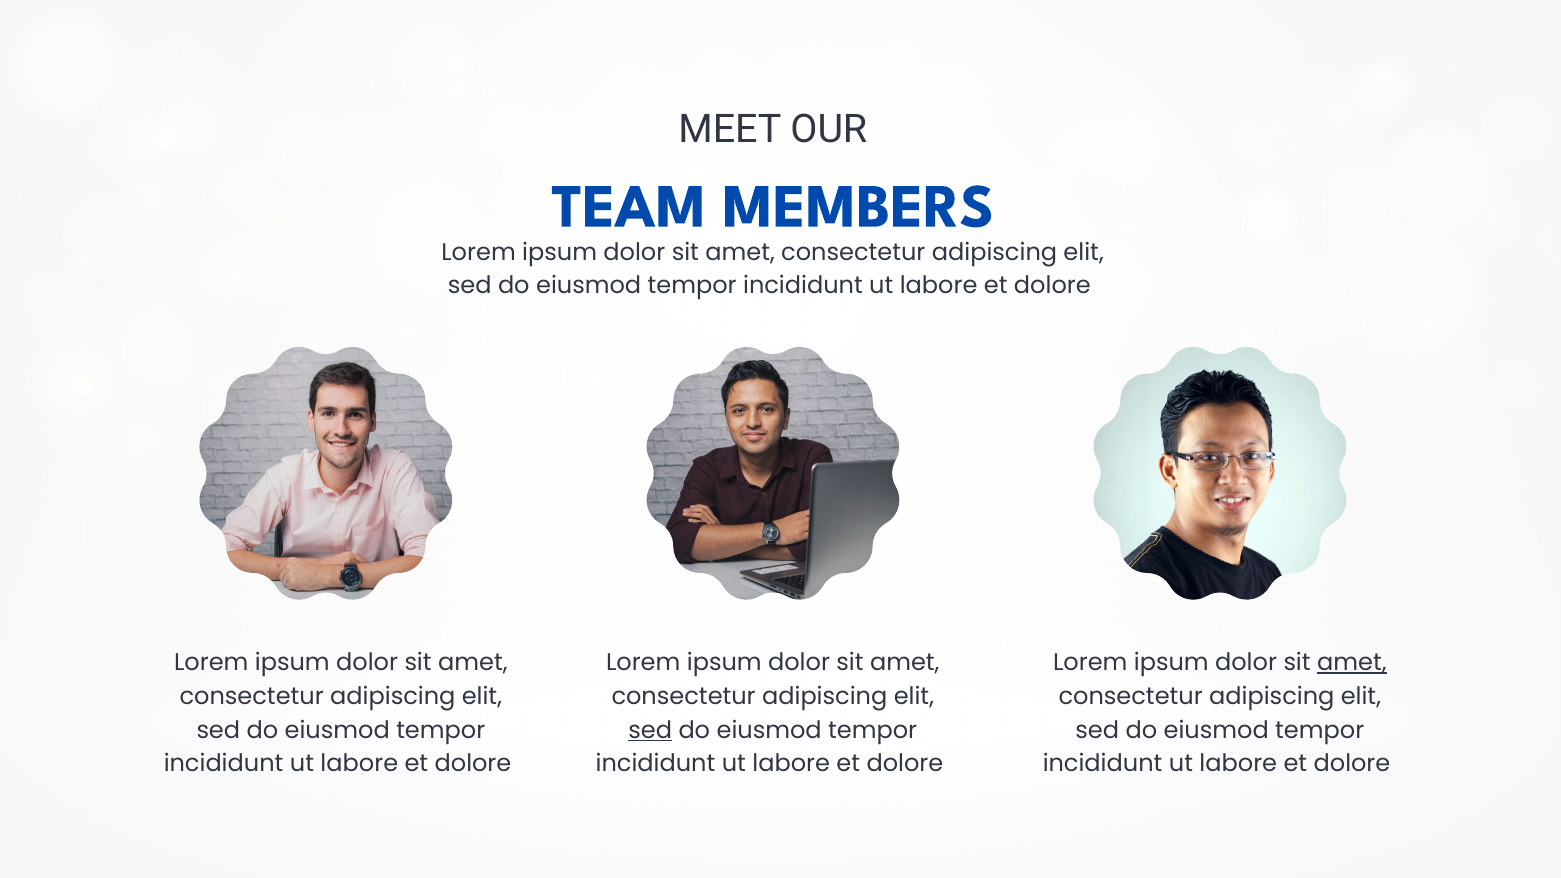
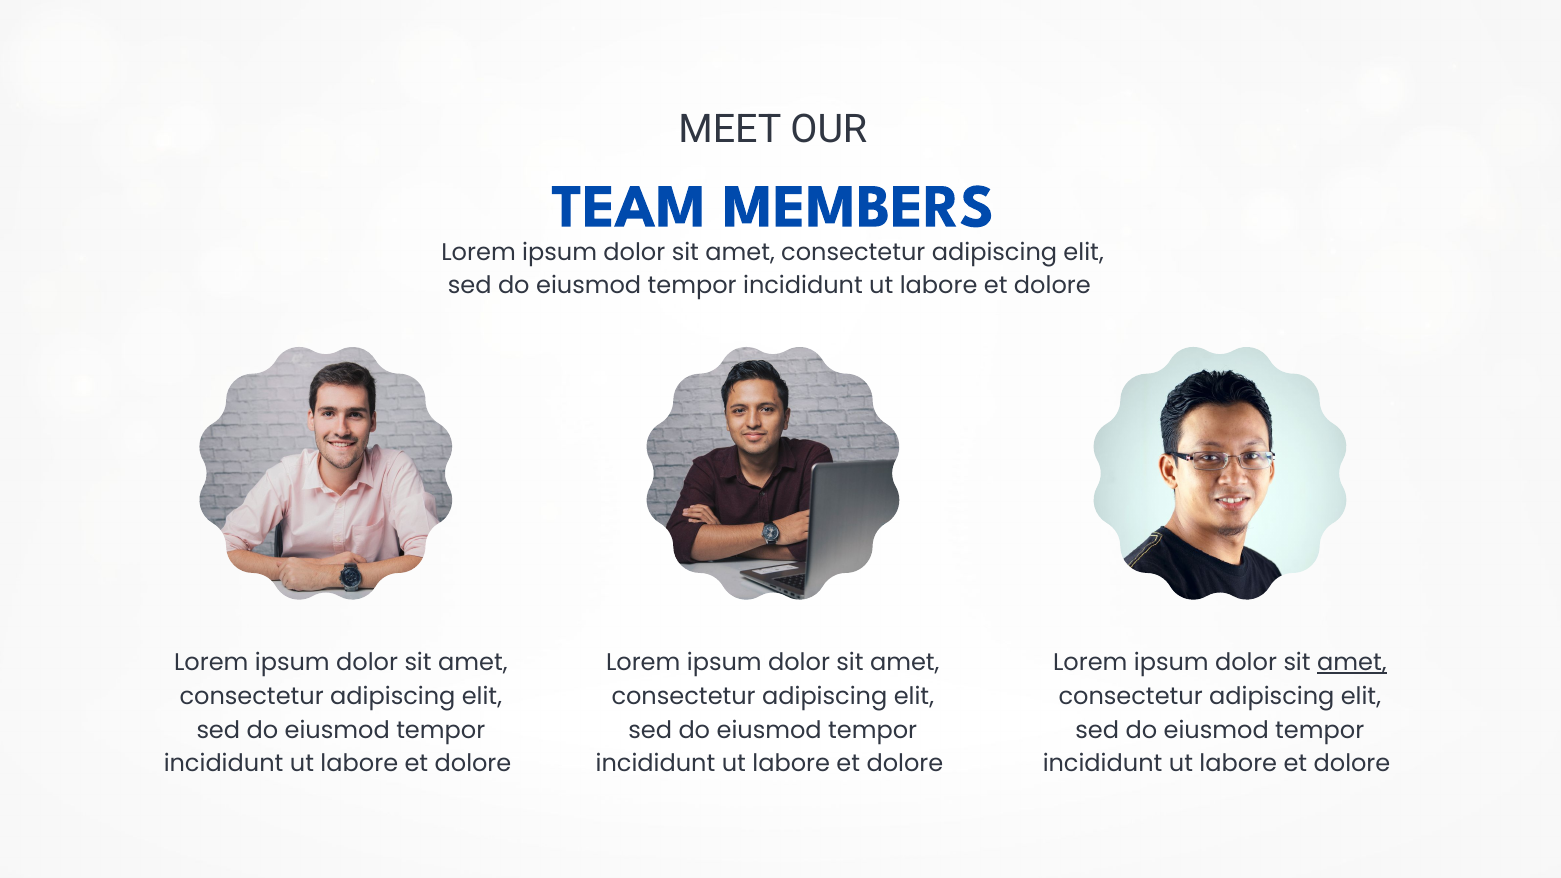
sed underline: present -> none (650, 730)
